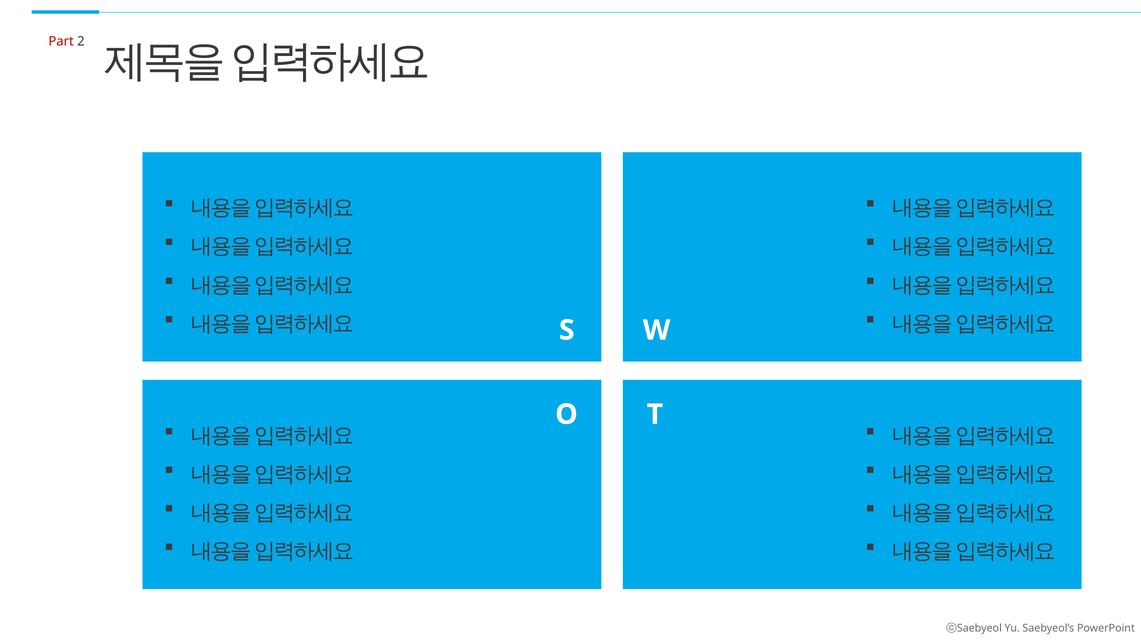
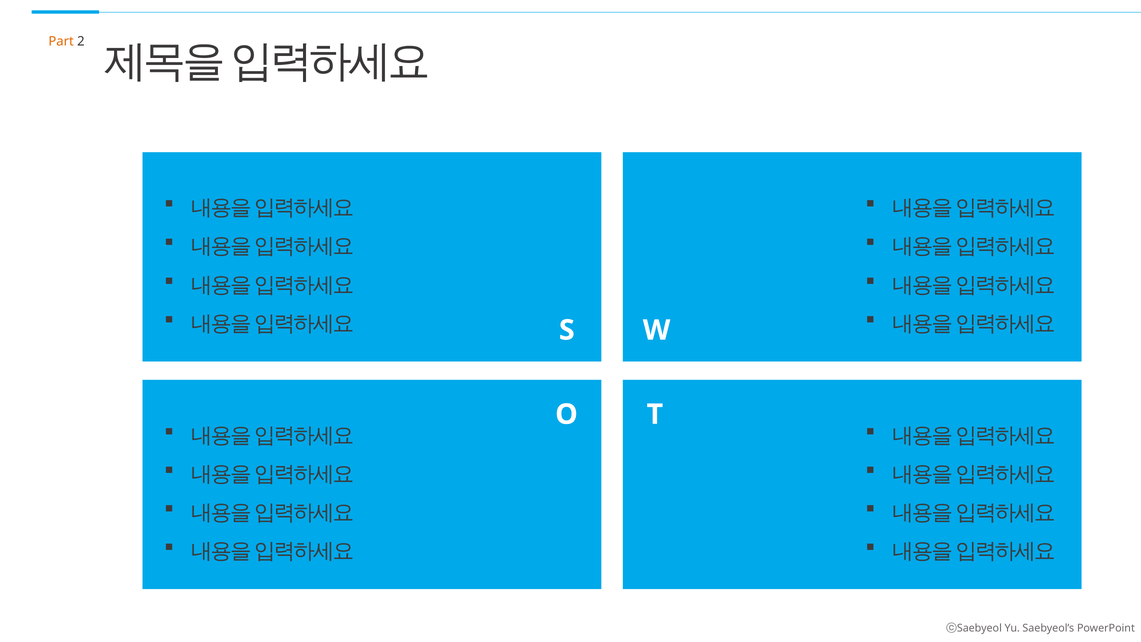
Part colour: red -> orange (61, 42)
